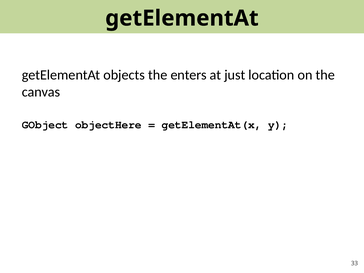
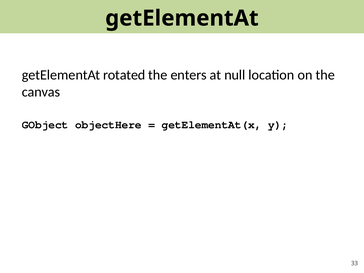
objects: objects -> rotated (124, 75)
just: just -> null (235, 75)
